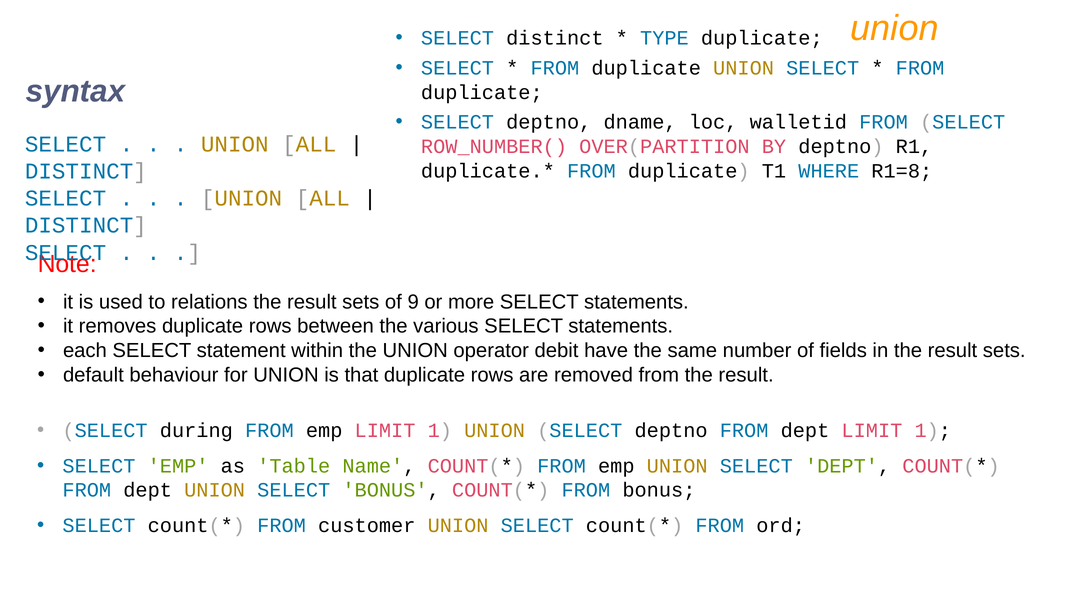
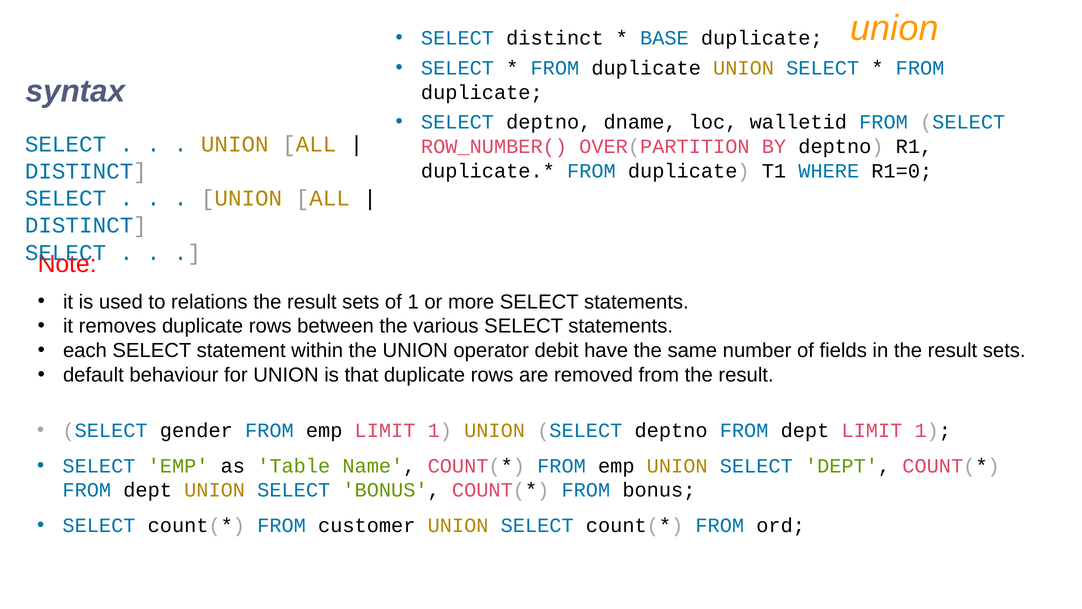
TYPE: TYPE -> BASE (664, 38)
R1=8: R1=8 -> R1=0 (902, 171)
of 9: 9 -> 1 (413, 302)
during: during -> gender (196, 430)
